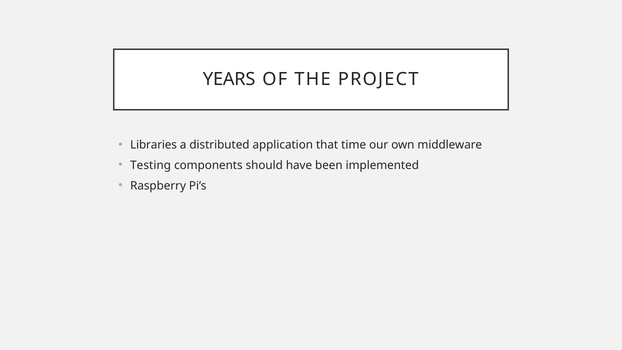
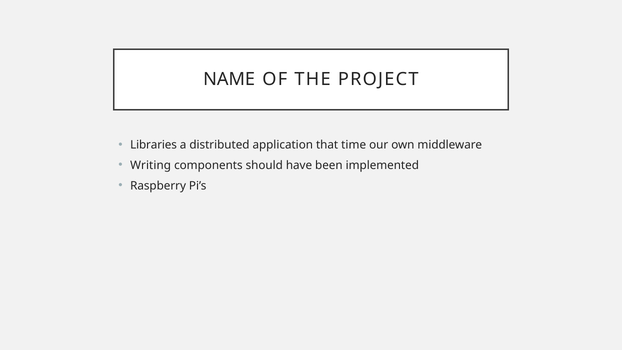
YEARS: YEARS -> NAME (229, 79)
Testing: Testing -> Writing (151, 165)
